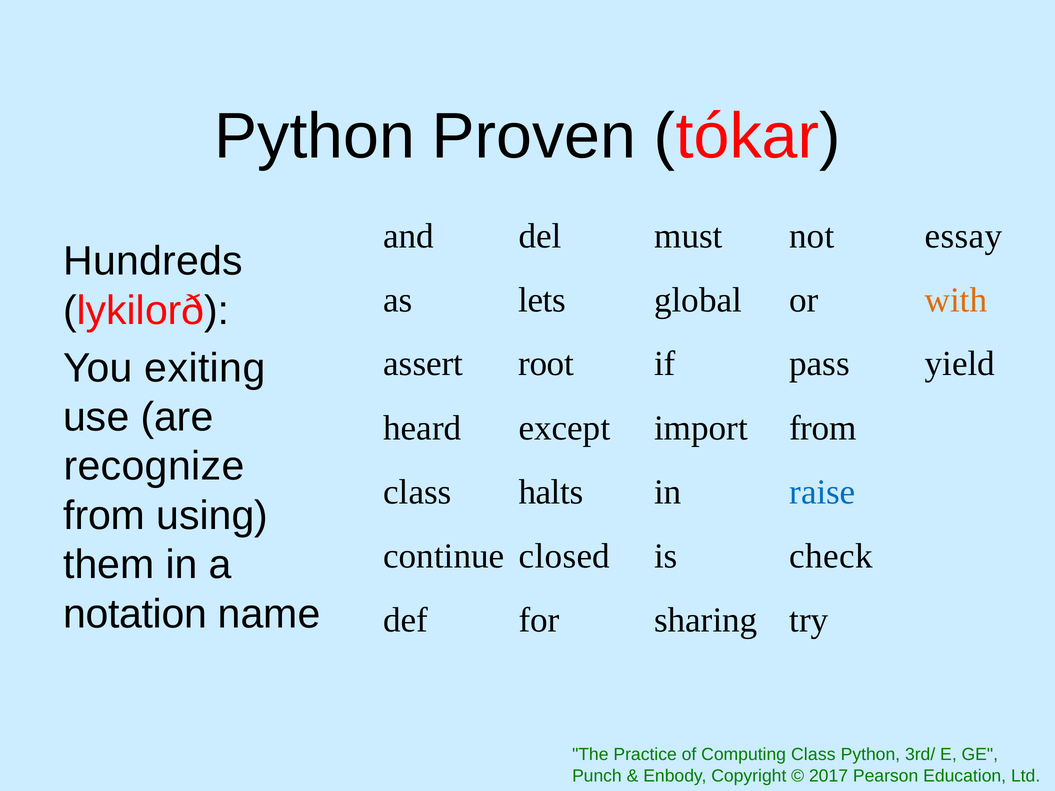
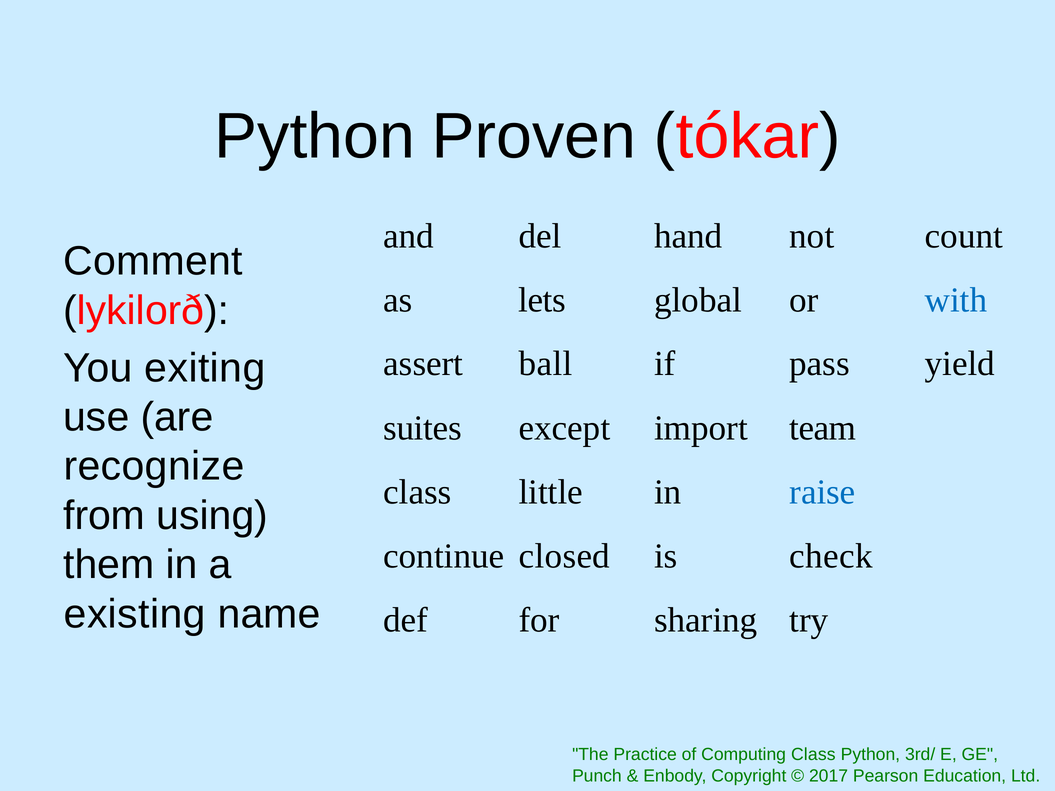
must: must -> hand (688, 236)
essay: essay -> count (964, 236)
Hundreds: Hundreds -> Comment (153, 261)
with colour: orange -> blue (956, 300)
root: root -> ball (546, 364)
heard: heard -> suites (423, 428)
import from: from -> team (823, 428)
halts: halts -> little (551, 492)
notation: notation -> existing (135, 614)
